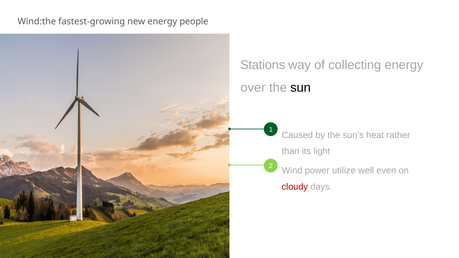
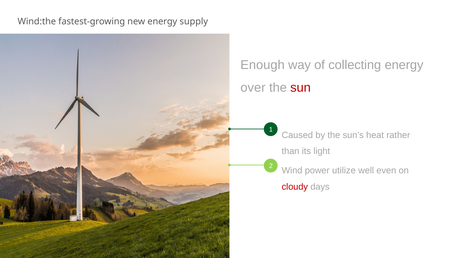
people: people -> supply (194, 21)
Stations: Stations -> Enough (263, 65)
sun colour: black -> red (301, 88)
